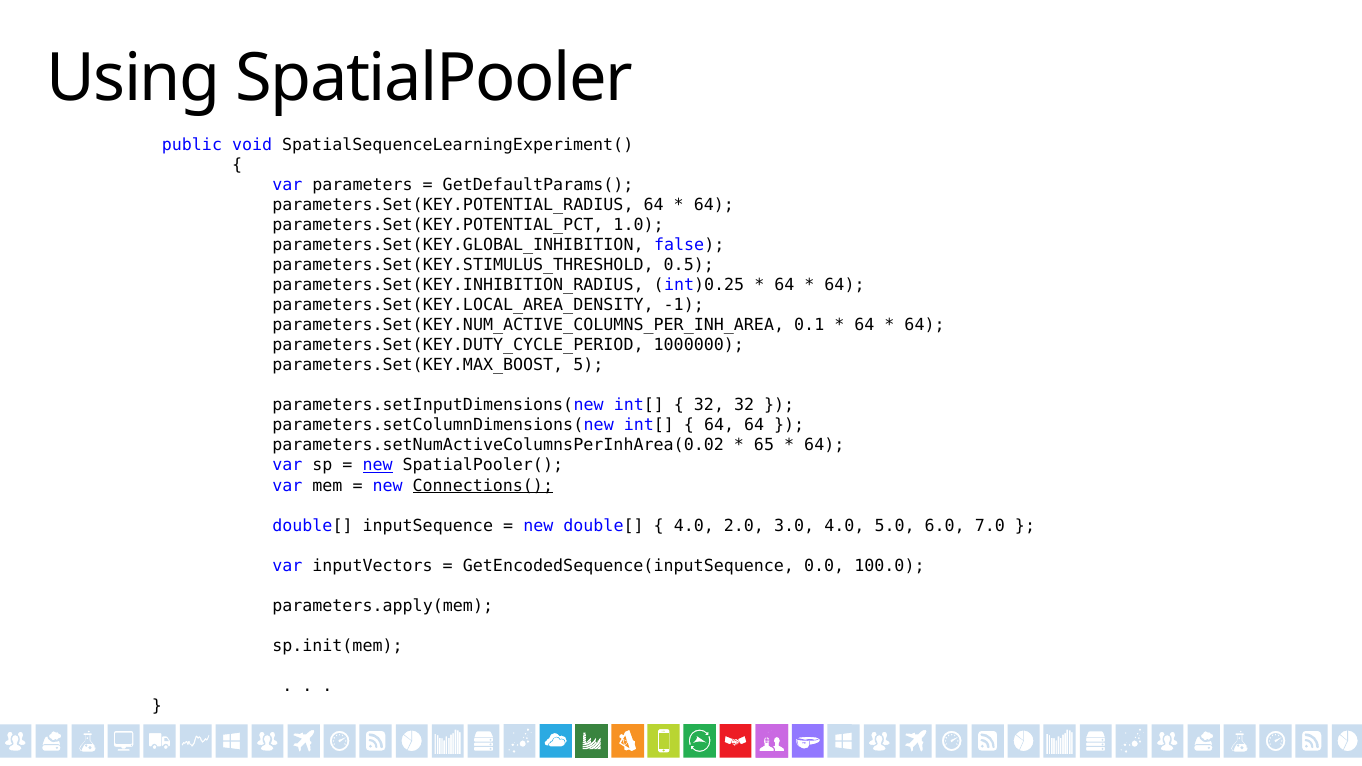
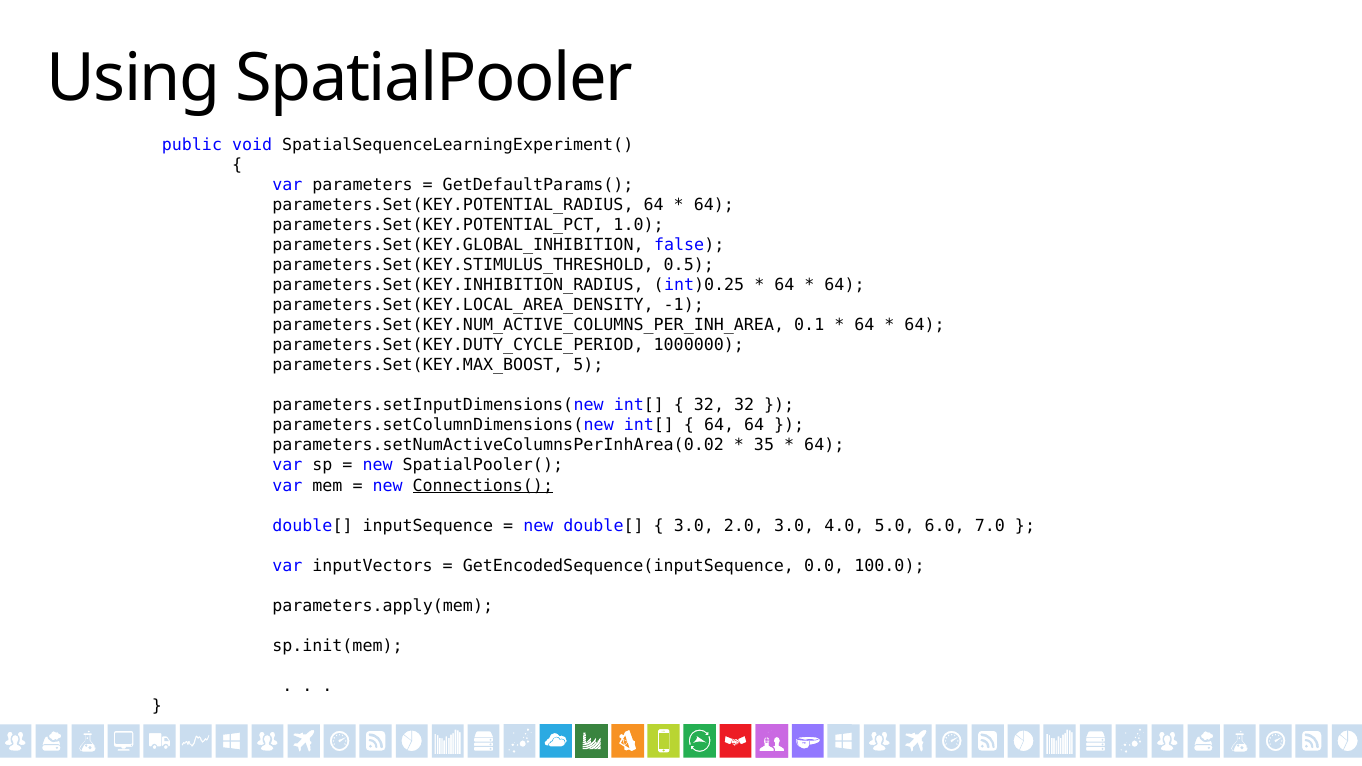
65: 65 -> 35 (764, 445)
new underline: present -> none (378, 465)
4.0: 4.0 -> 3.0 (694, 526)
